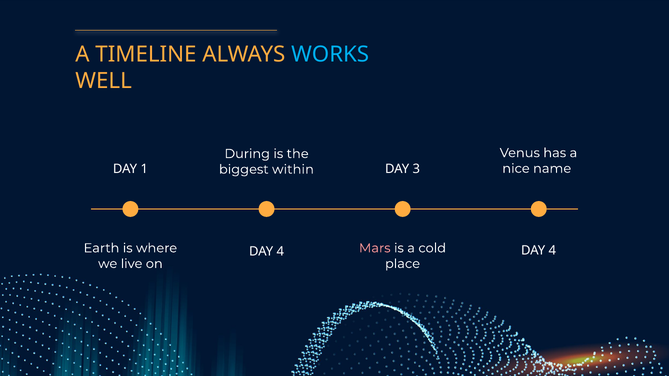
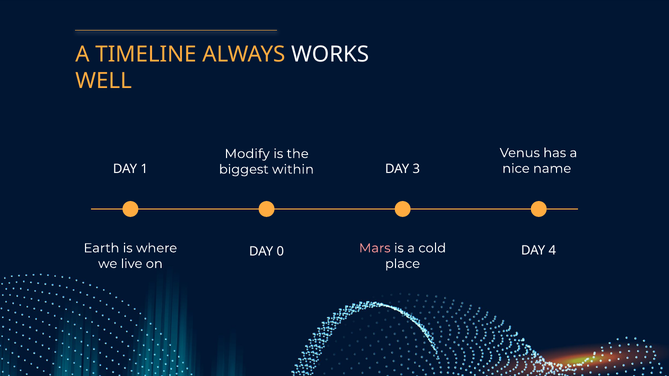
WORKS colour: light blue -> white (330, 54)
During: During -> Modify (247, 154)
4: 4 -> 0 (280, 252)
